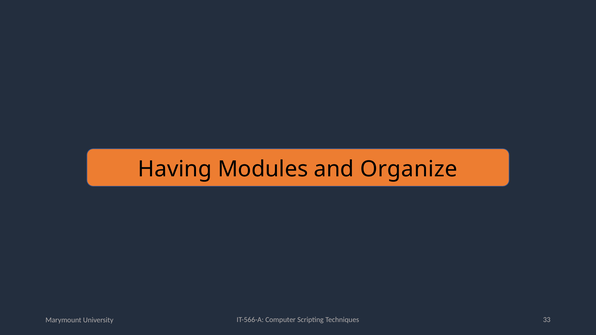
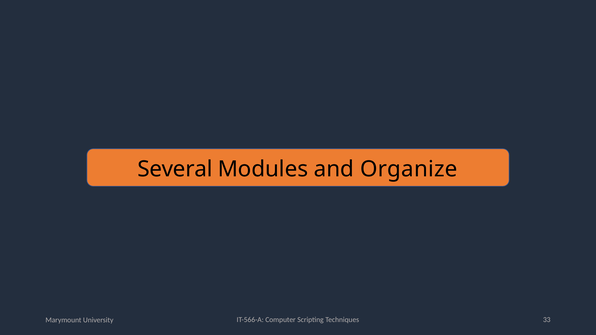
Having: Having -> Several (175, 169)
